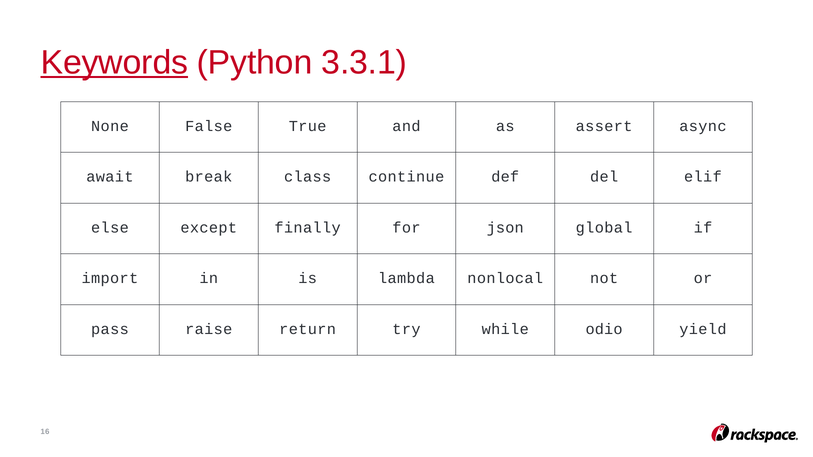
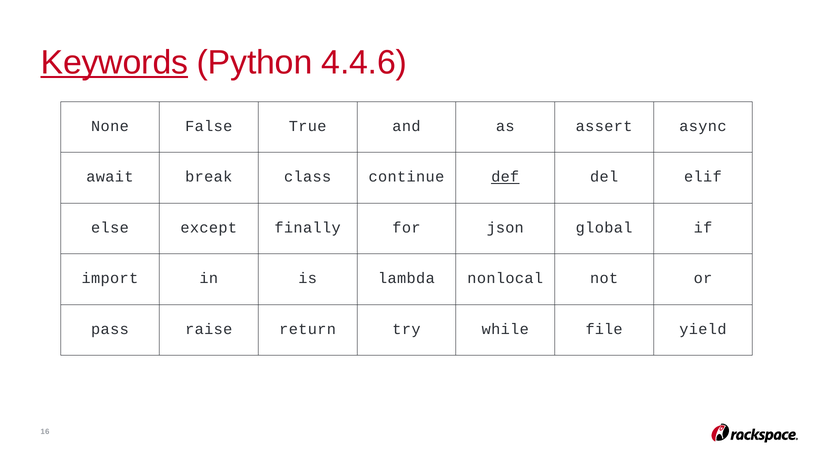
3.3.1: 3.3.1 -> 4.4.6 (364, 62)
def underline: none -> present (505, 177)
odio: odio -> file (604, 329)
